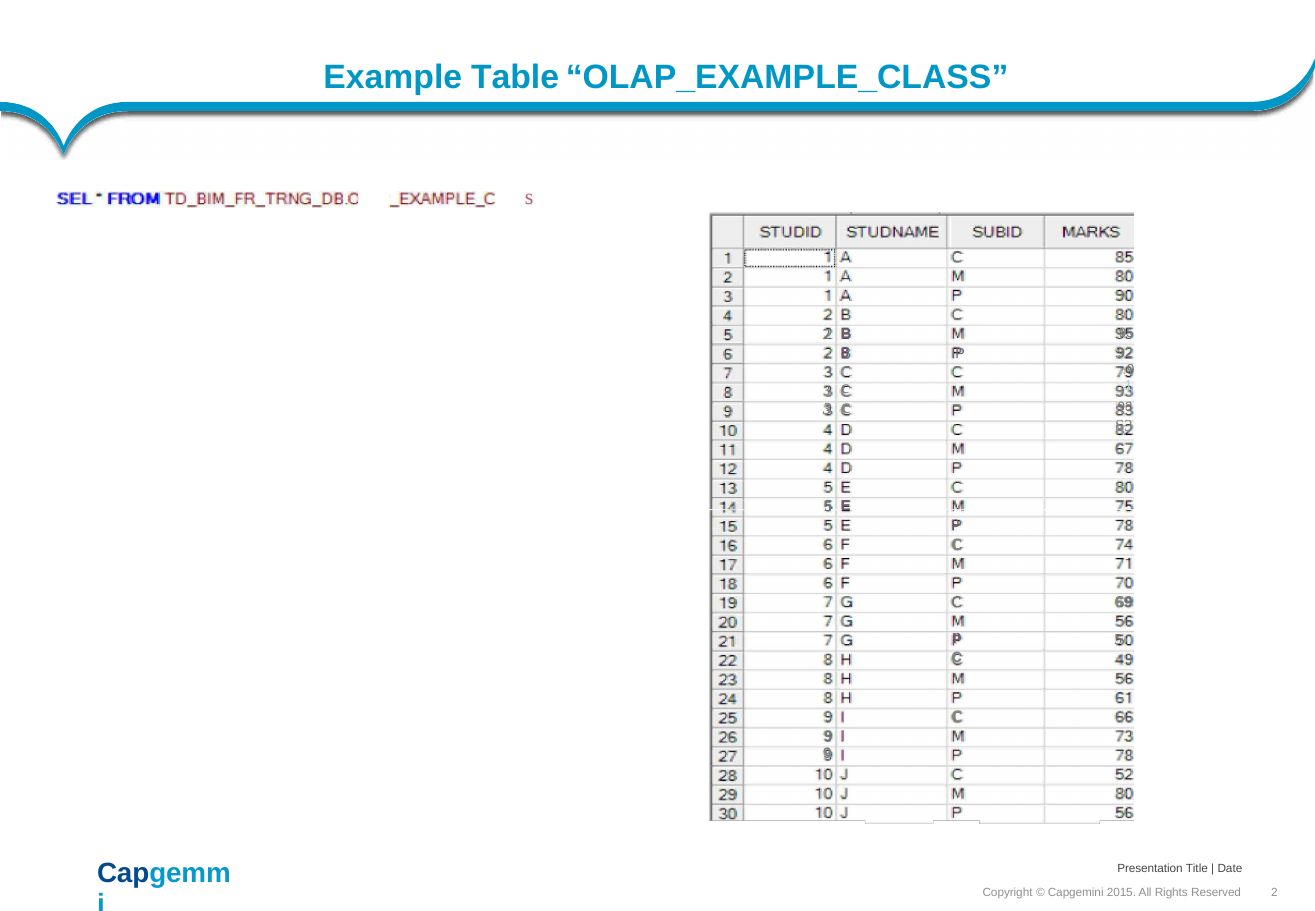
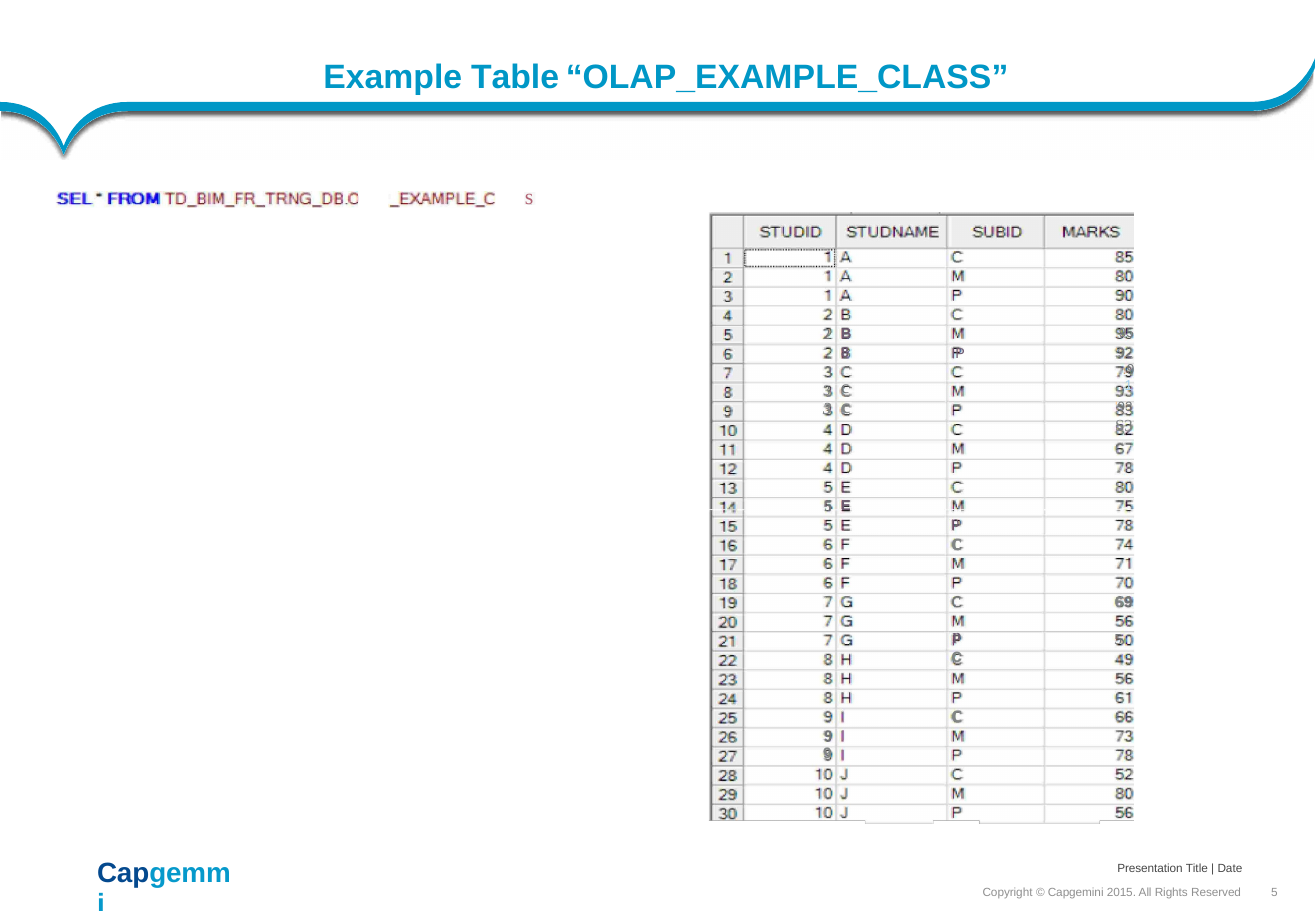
Reserved 2: 2 -> 5 (1275, 892)
